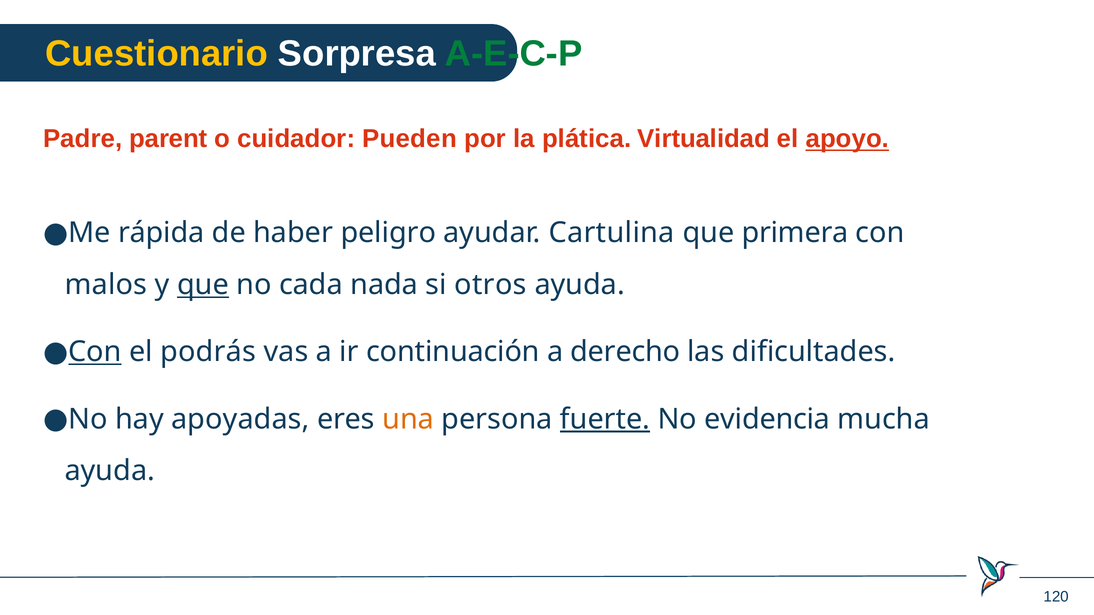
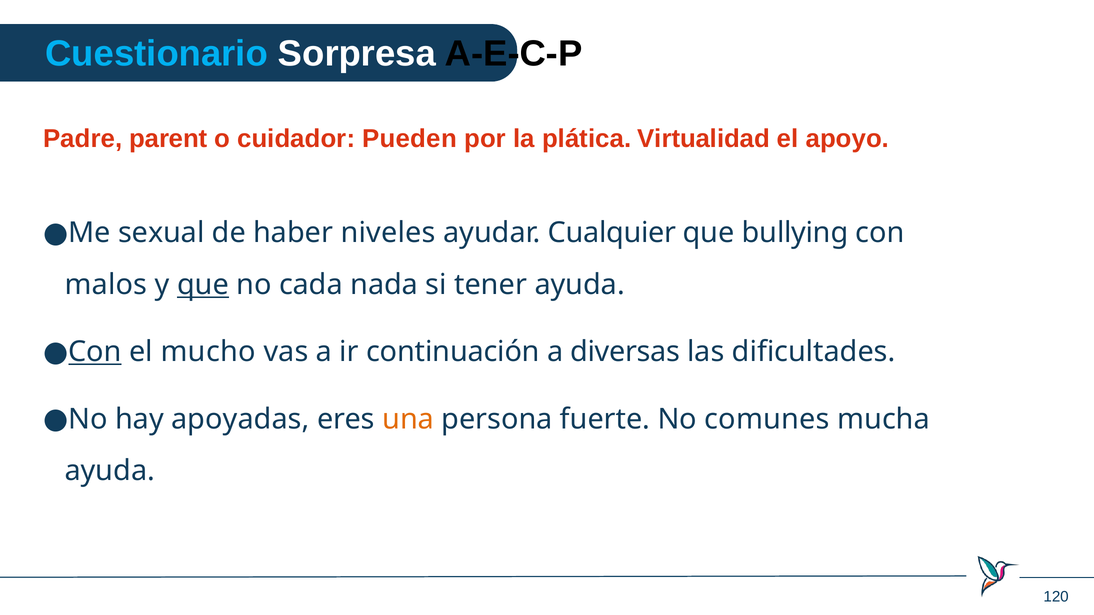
Cuestionario colour: yellow -> light blue (156, 54)
A-E-C-P colour: green -> black (514, 54)
apoyo underline: present -> none (847, 139)
rápida: rápida -> sexual (161, 233)
peligro: peligro -> niveles (388, 233)
Cartulina: Cartulina -> Cualquier (612, 233)
primera: primera -> bullying (795, 233)
otros: otros -> tener (491, 285)
podrás: podrás -> mucho (208, 352)
derecho: derecho -> diversas (625, 352)
fuerte underline: present -> none (605, 419)
evidencia: evidencia -> comunes (767, 419)
